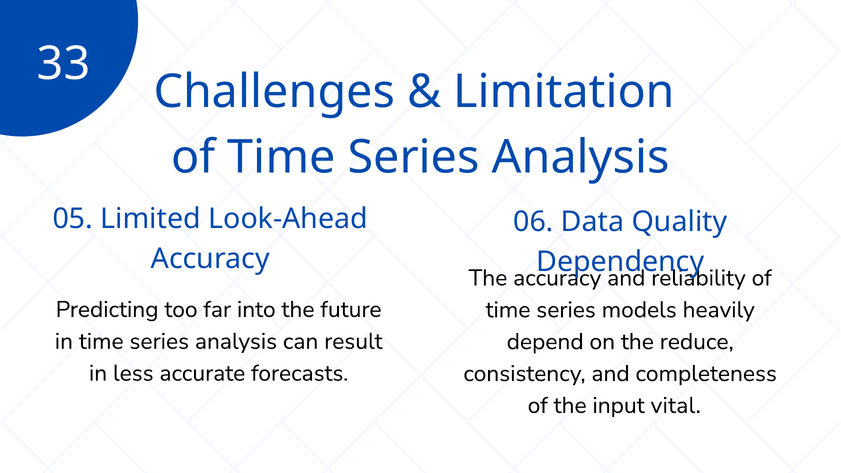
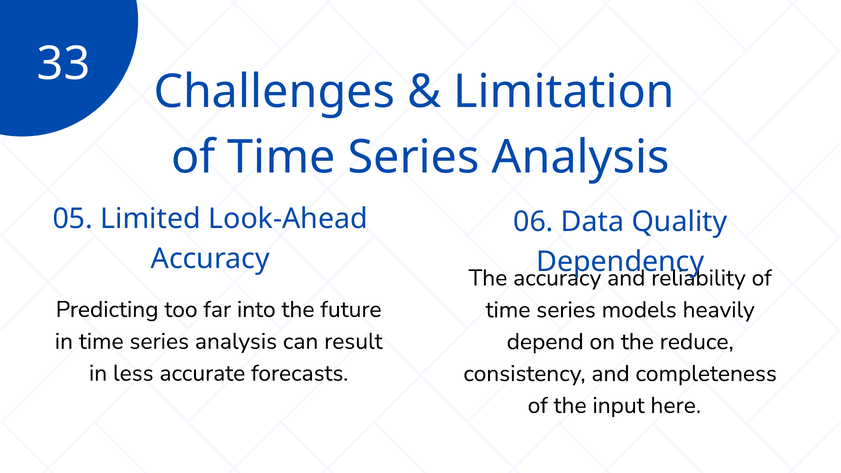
vital: vital -> here (676, 405)
